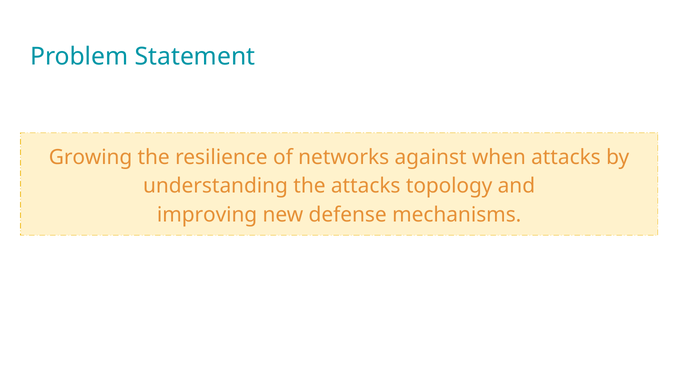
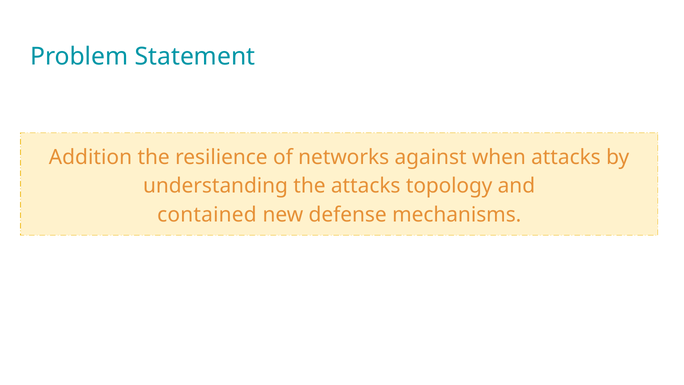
Growing: Growing -> Addition (90, 157)
improving: improving -> contained (207, 215)
